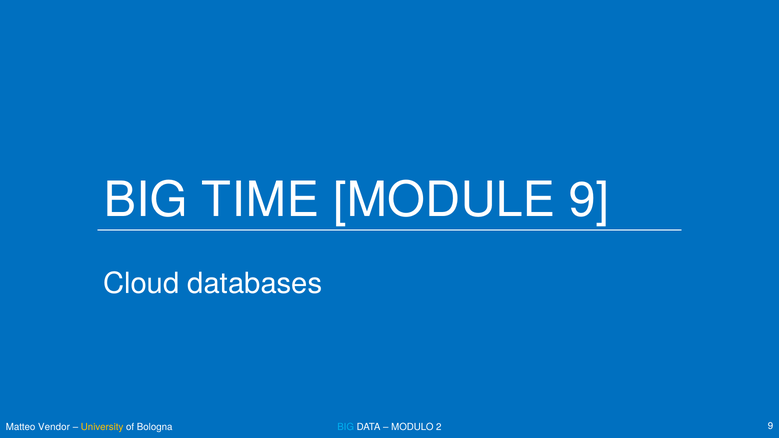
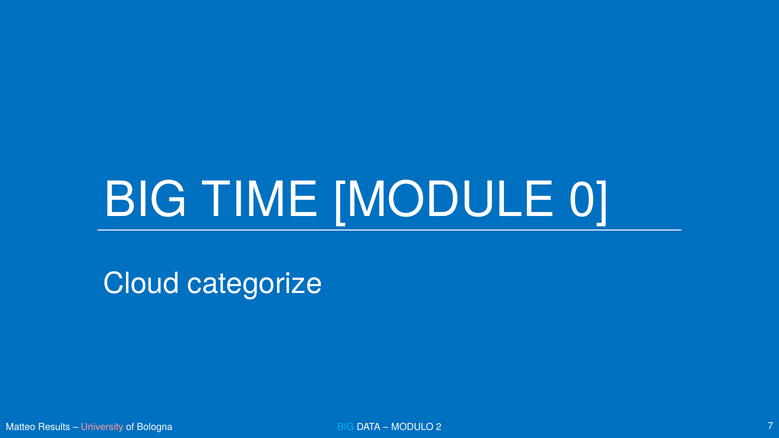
MODULE 9: 9 -> 0 (589, 200)
databases: databases -> categorize (255, 284)
Vendor: Vendor -> Results (54, 427)
University colour: yellow -> pink (102, 427)
Bologna 9: 9 -> 7 (771, 426)
